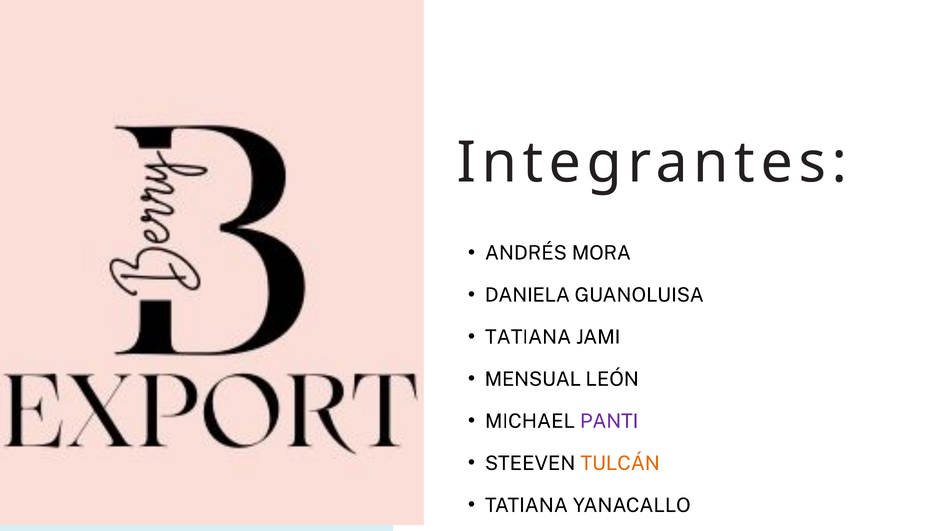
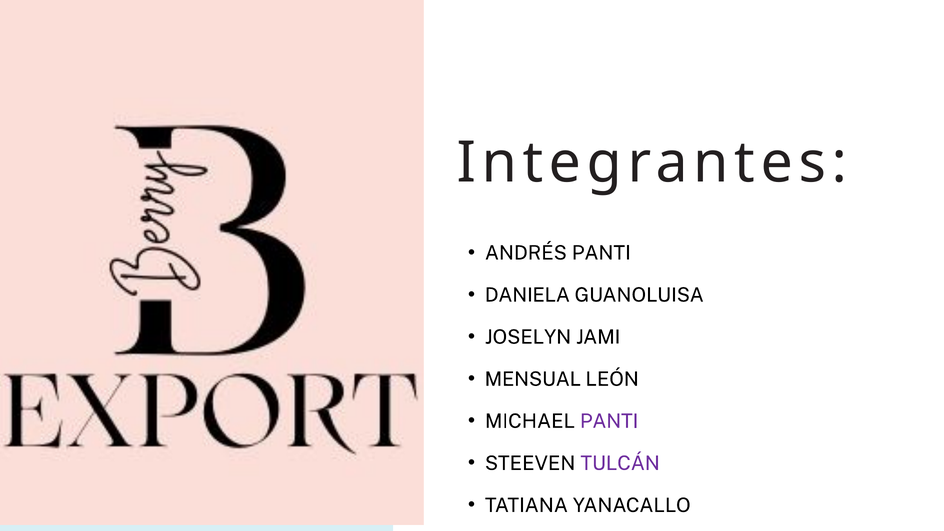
ANDRÉS MORA: MORA -> PANTI (601, 253)
TATIANA: TATIANA -> JOSELYN (528, 337)
TULCÁN colour: orange -> purple (620, 463)
